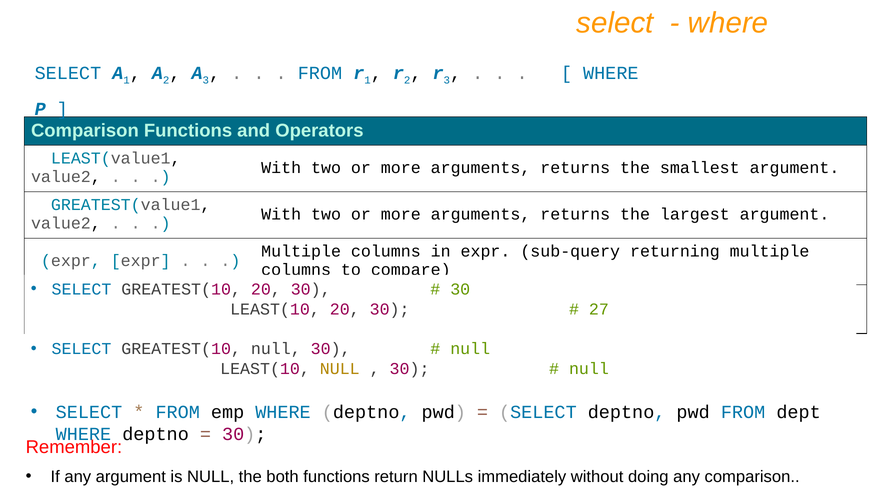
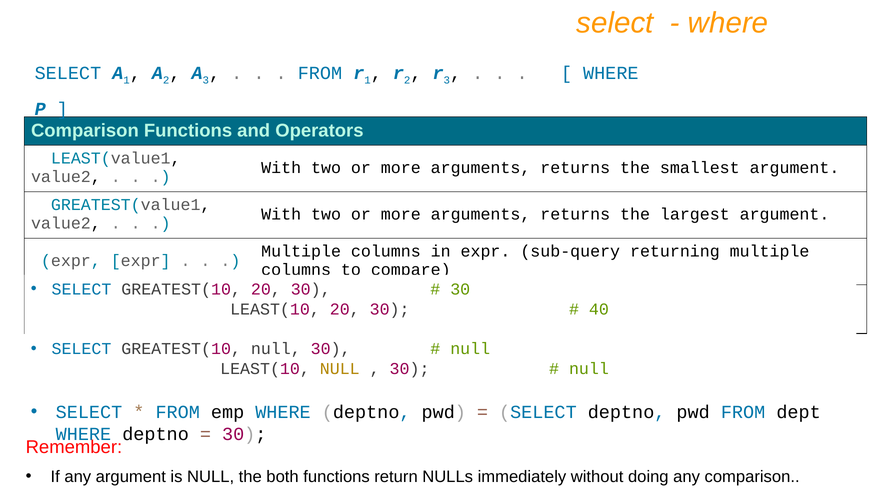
27: 27 -> 40 (599, 309)
